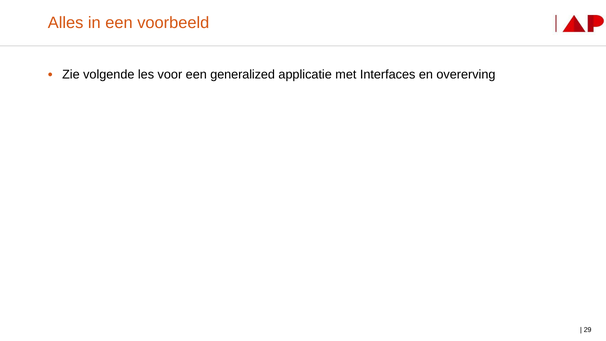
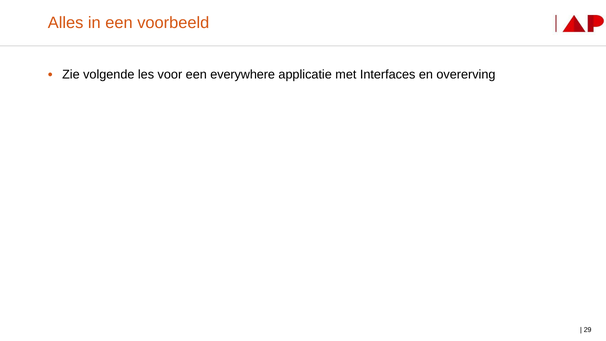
generalized: generalized -> everywhere (243, 75)
